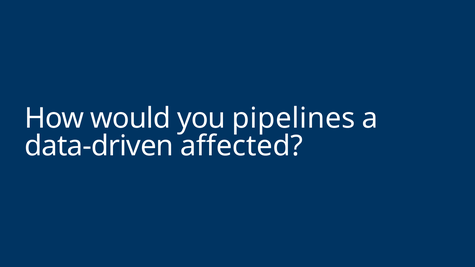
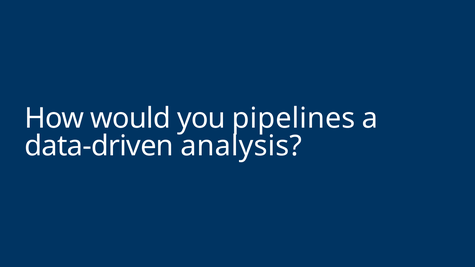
affected: affected -> analysis (241, 146)
